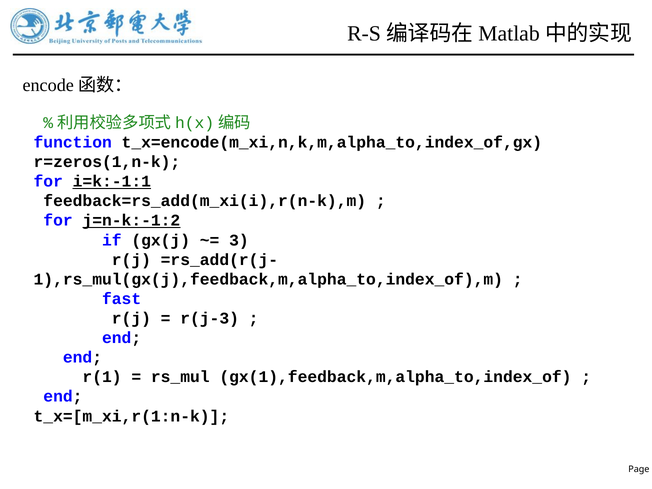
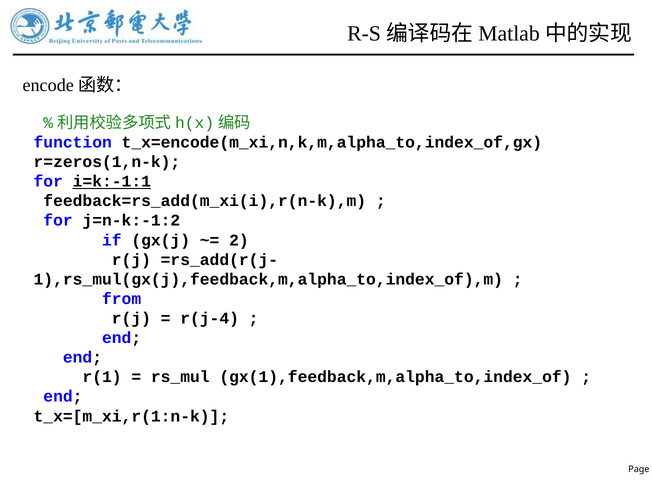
j=n-k:-1:2 underline: present -> none (131, 221)
3: 3 -> 2 (239, 240)
fast: fast -> from (122, 299)
r(j-3: r(j-3 -> r(j-4 (210, 318)
